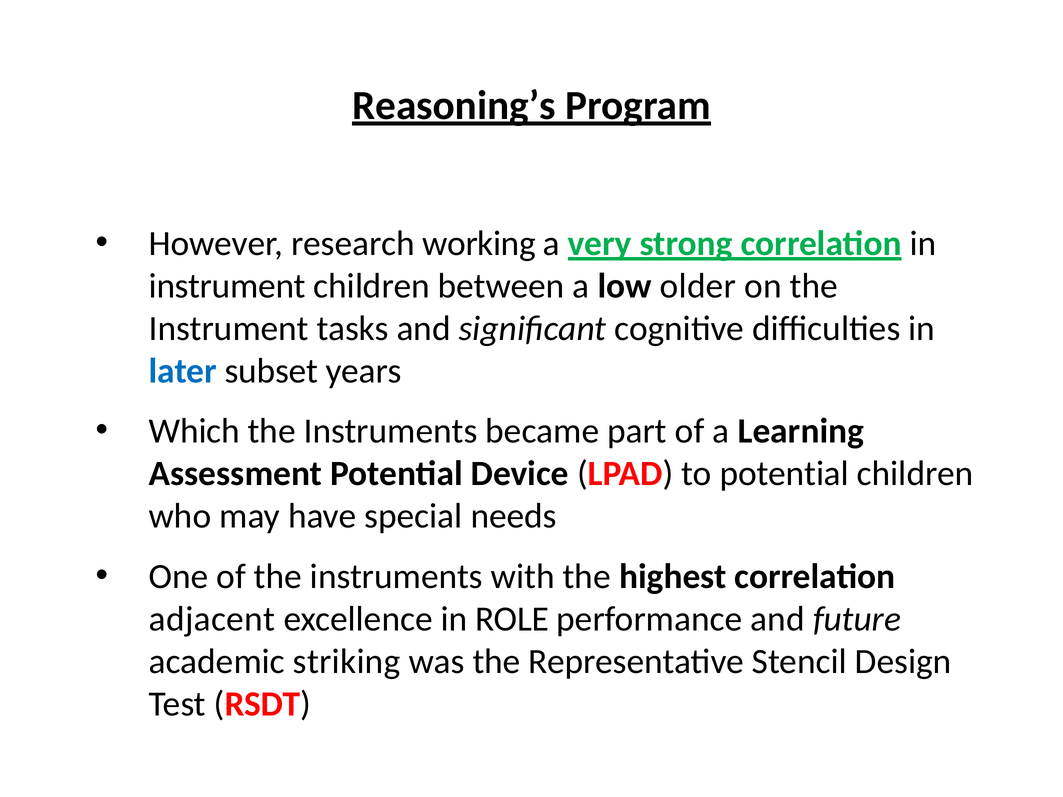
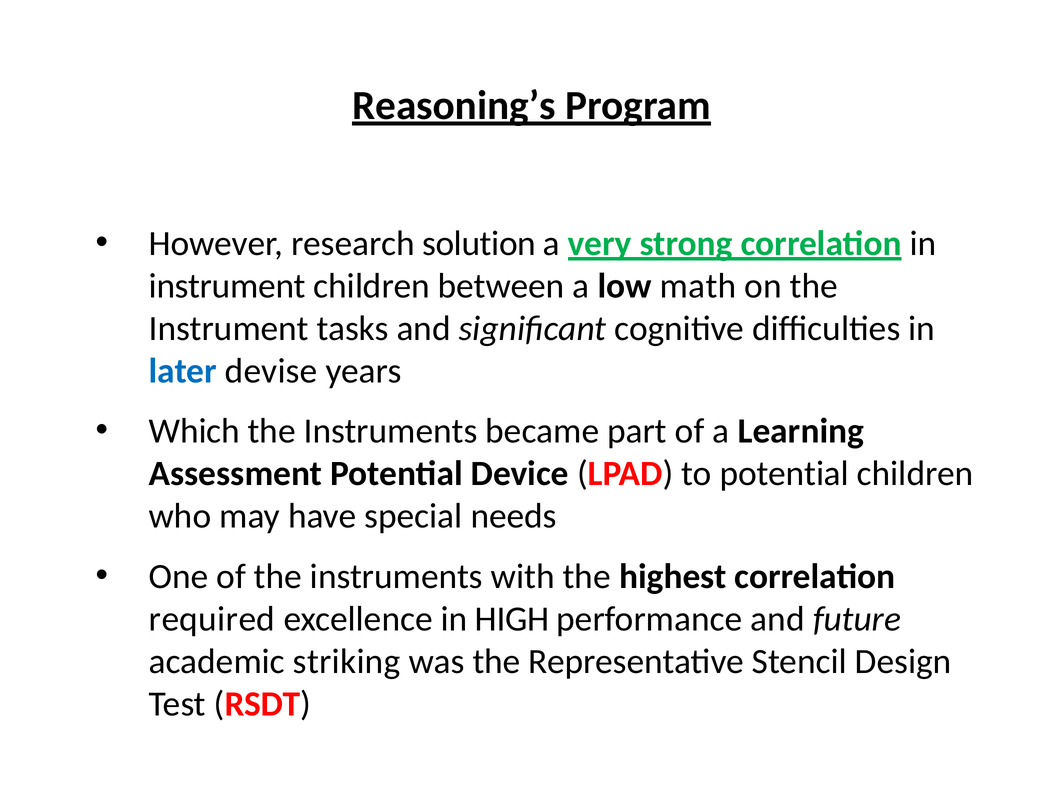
working: working -> solution (479, 243)
older: older -> math (698, 286)
subset: subset -> devise (271, 371)
adjacent: adjacent -> required (212, 619)
ROLE: ROLE -> HIGH (512, 619)
